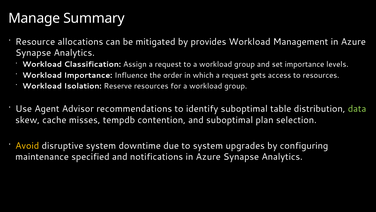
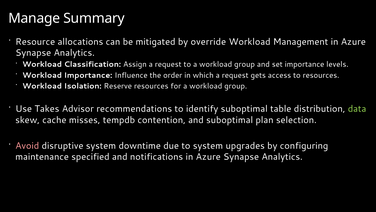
provides: provides -> override (208, 42)
Agent: Agent -> Takes (47, 109)
Avoid colour: yellow -> pink (27, 145)
